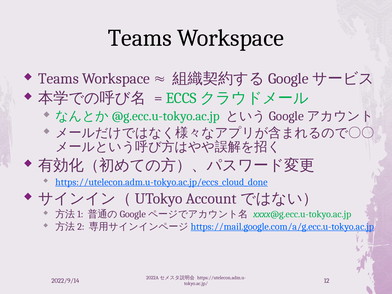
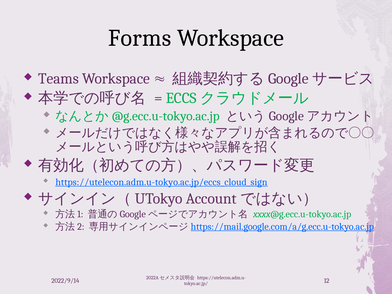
Teams: Teams -> Forms (140, 38)
https://utelecon.adm.u-tokyo.ac.jp/eccs_cloud_done: https://utelecon.adm.u-tokyo.ac.jp/eccs_cloud_done -> https://utelecon.adm.u-tokyo.ac.jp/eccs_cloud_sign (161, 182)
